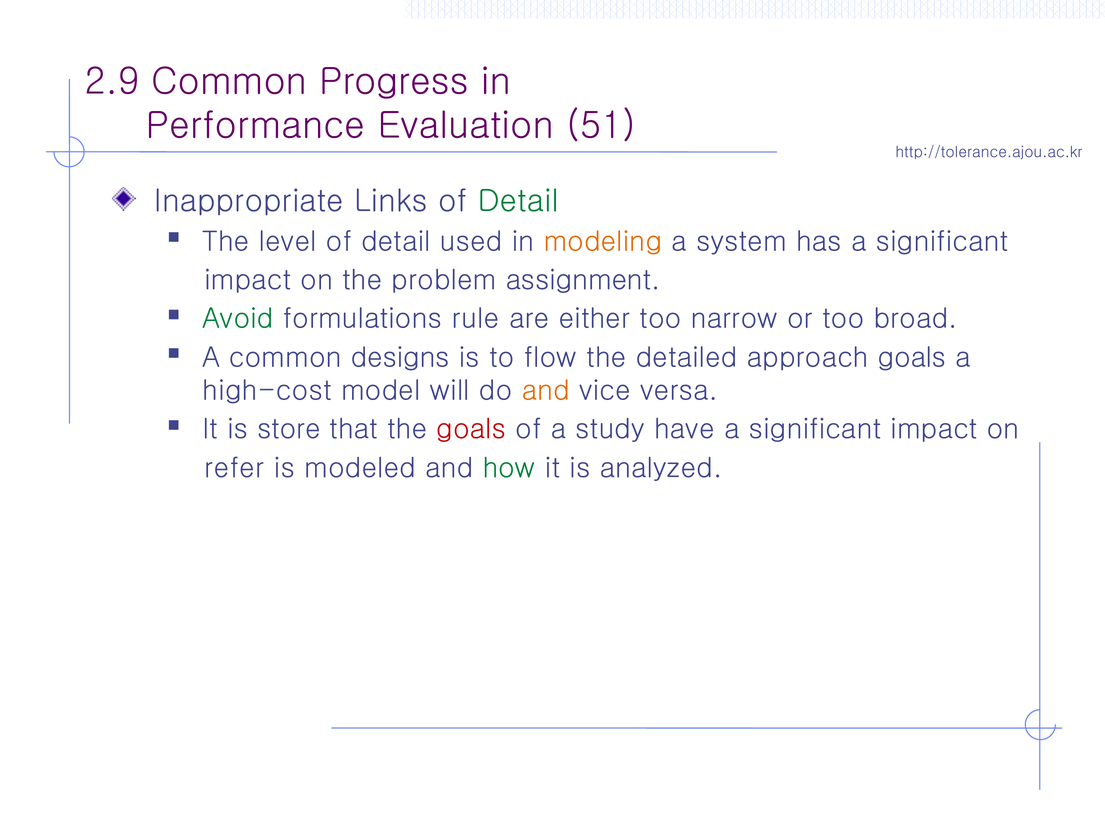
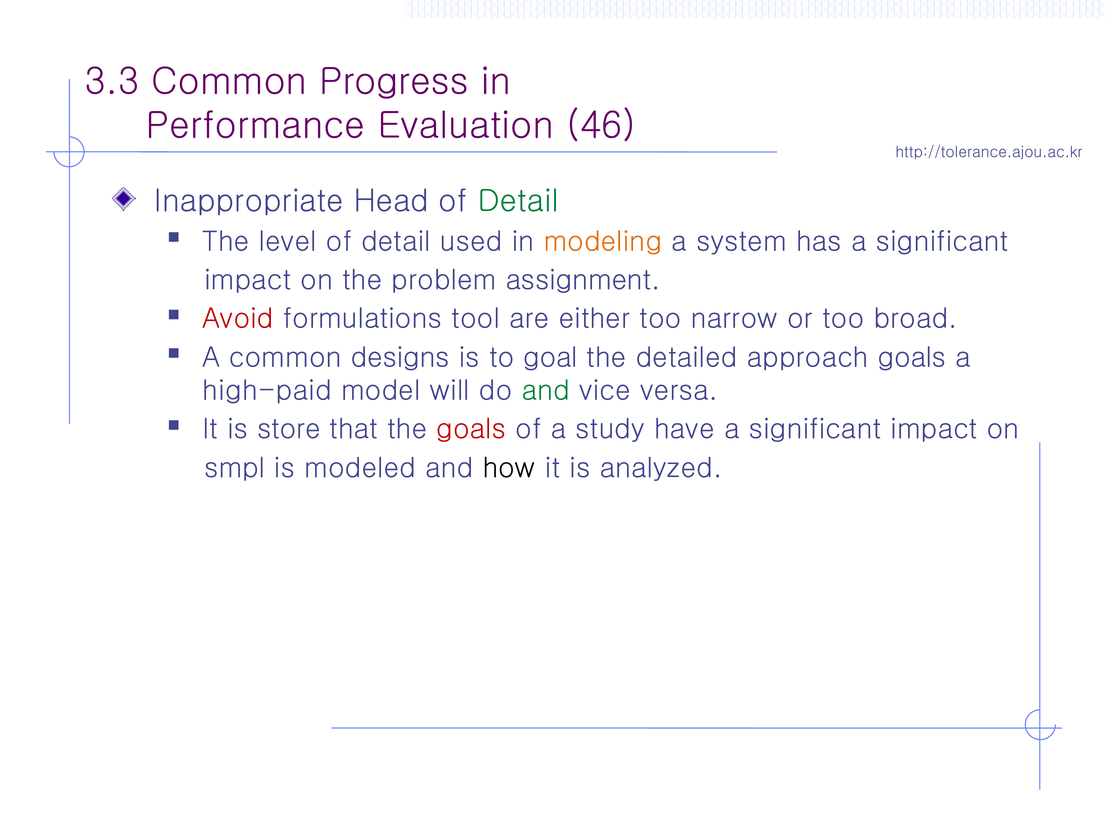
2.9: 2.9 -> 3.3 (112, 82)
51: 51 -> 46 (601, 126)
Links: Links -> Head (391, 201)
Avoid colour: green -> red (238, 319)
rule: rule -> tool (476, 319)
flow: flow -> goal (551, 357)
high-cost: high-cost -> high-paid (267, 391)
and colour: orange -> green (546, 391)
refer: refer -> smpl (235, 468)
how colour: green -> black (509, 468)
